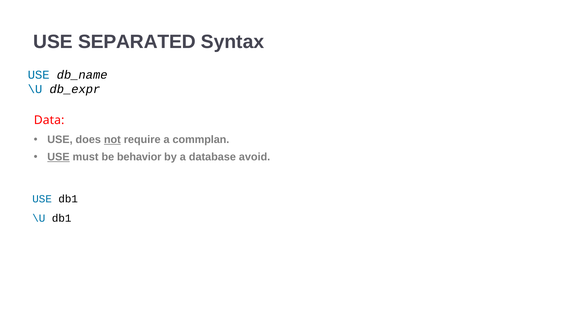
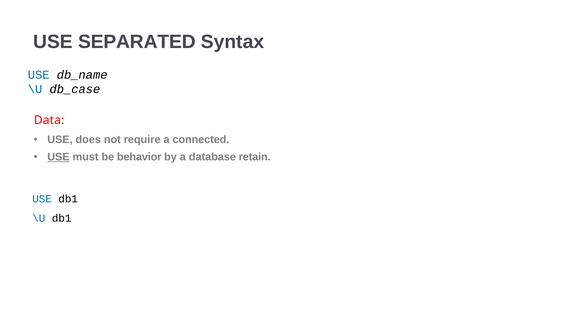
db_expr: db_expr -> db_case (75, 89)
not underline: present -> none (112, 140)
commplan: commplan -> connected (201, 140)
avoid: avoid -> retain (255, 157)
